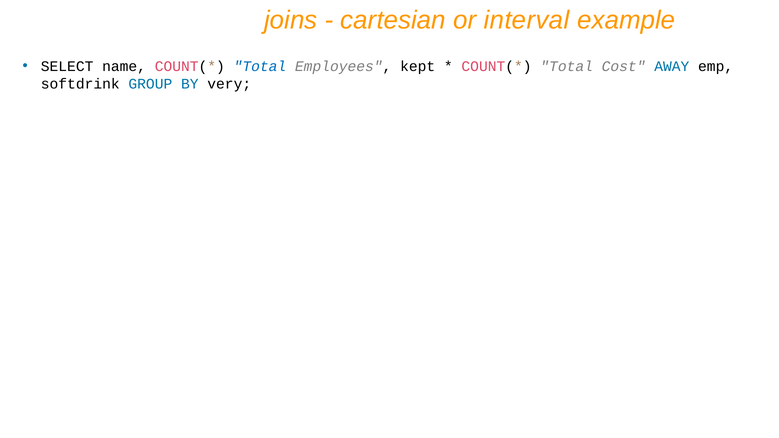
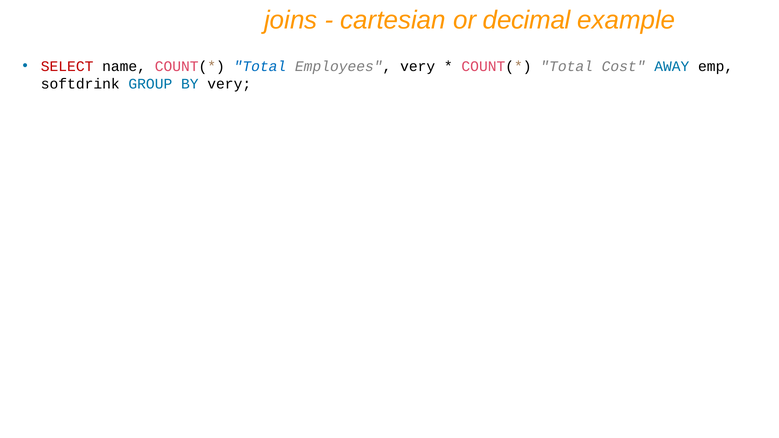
interval: interval -> decimal (527, 20)
SELECT colour: black -> red (67, 66)
Employees kept: kept -> very (418, 66)
